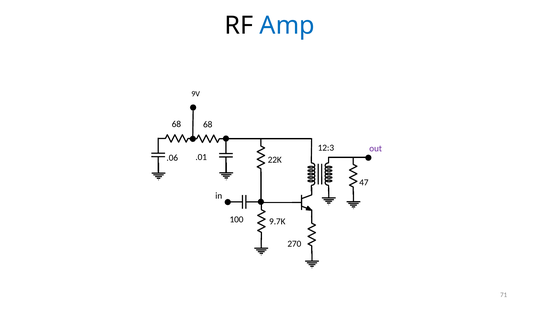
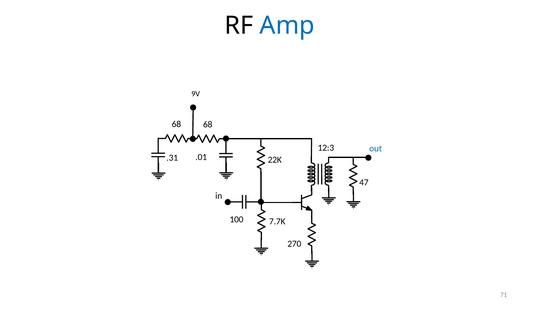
out colour: purple -> blue (376, 148)
.06: .06 -> .31 (172, 158)
9.7K: 9.7K -> 7.7K (277, 221)
